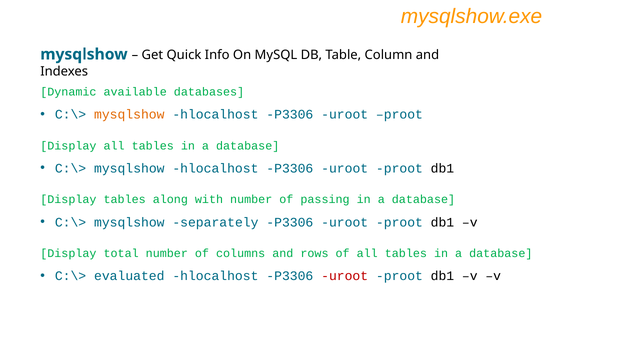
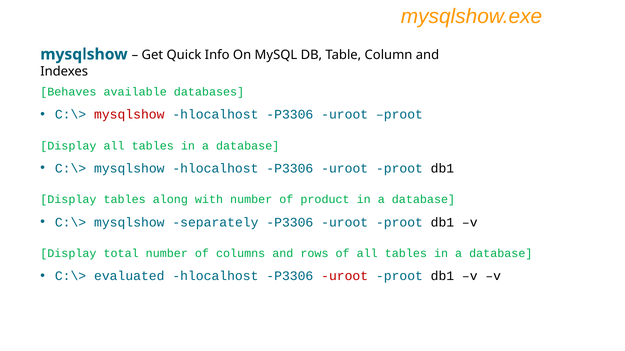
Dynamic: Dynamic -> Behaves (68, 92)
mysqlshow colour: orange -> red (129, 115)
passing: passing -> product (325, 200)
